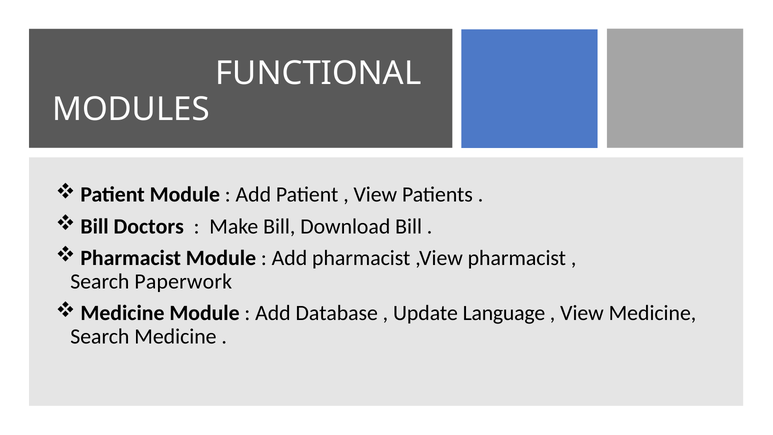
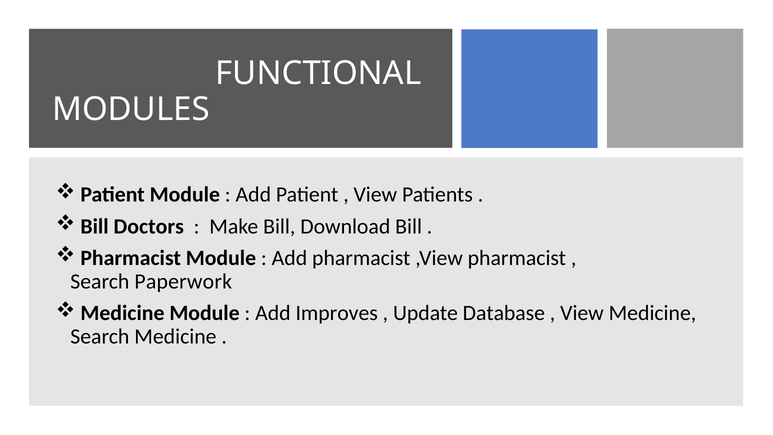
Database: Database -> Improves (337, 313)
Language: Language -> Database (504, 313)
